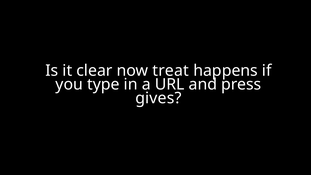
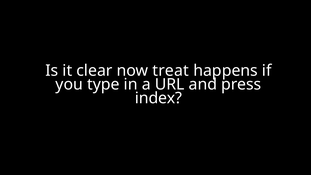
gives: gives -> index (159, 98)
